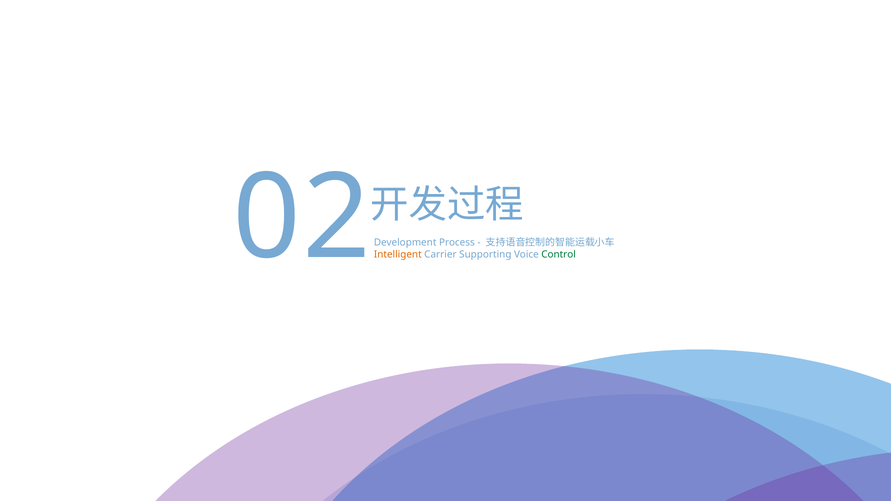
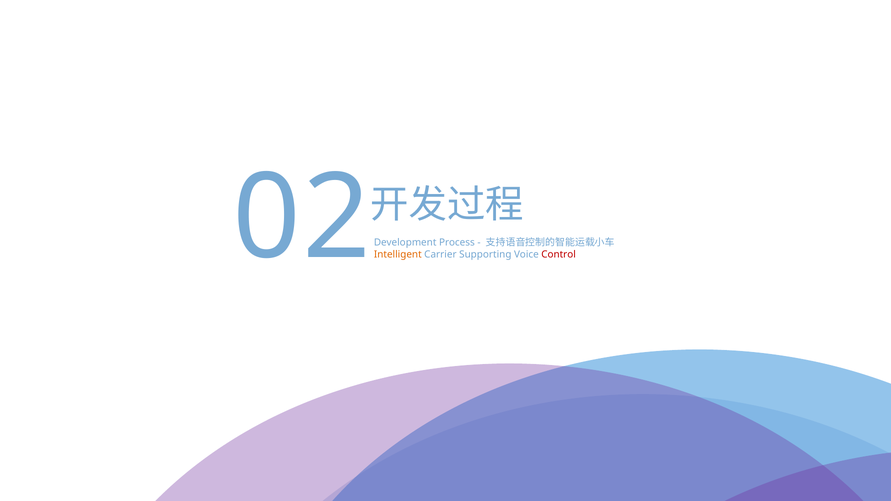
Control colour: green -> red (559, 254)
